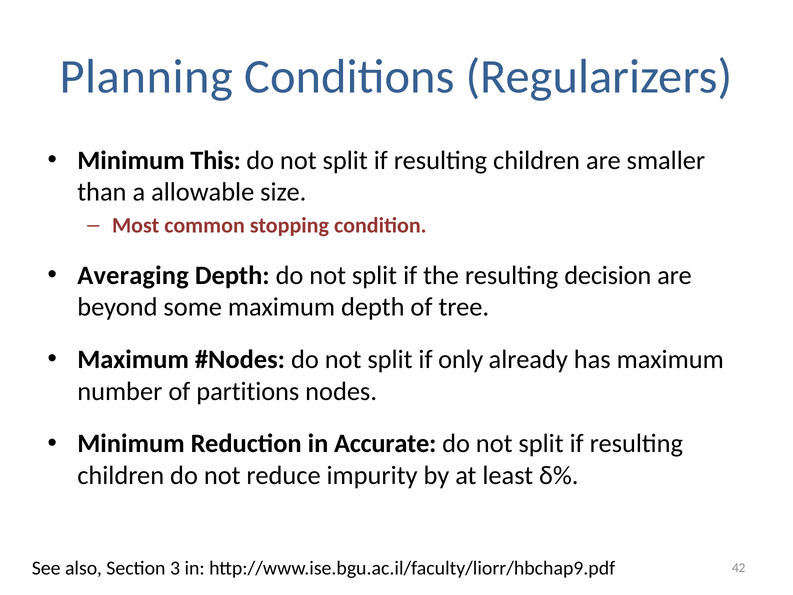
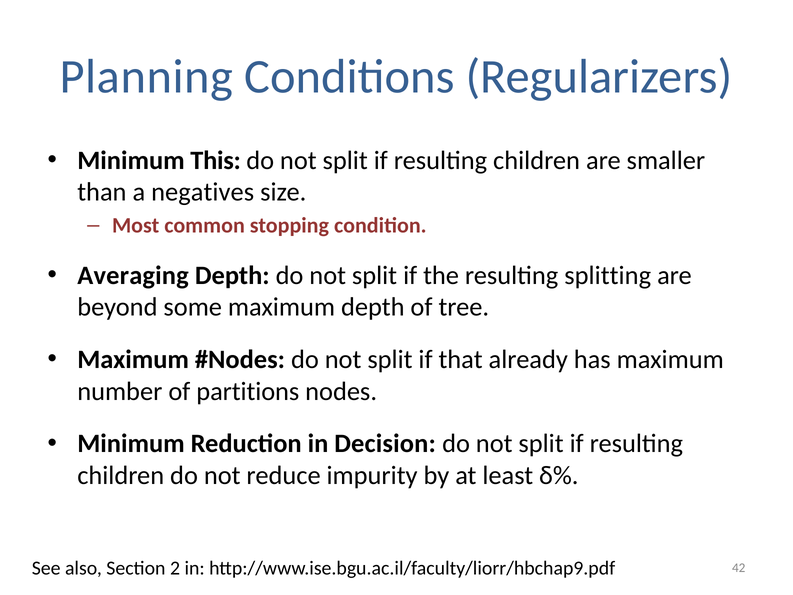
allowable: allowable -> negatives (203, 192)
decision: decision -> splitting (608, 275)
only: only -> that (461, 359)
Accurate: Accurate -> Decision (385, 444)
3: 3 -> 2 (175, 568)
